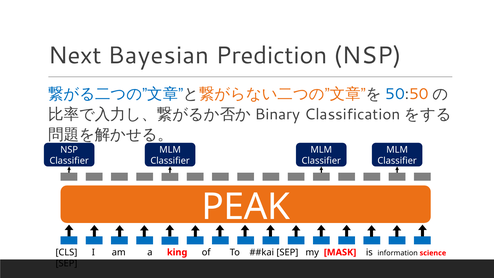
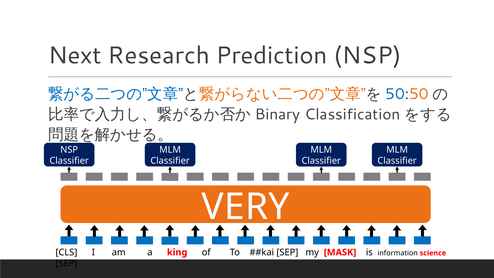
Bayesian: Bayesian -> Research (159, 55)
PEAK: PEAK -> VERY (245, 207)
